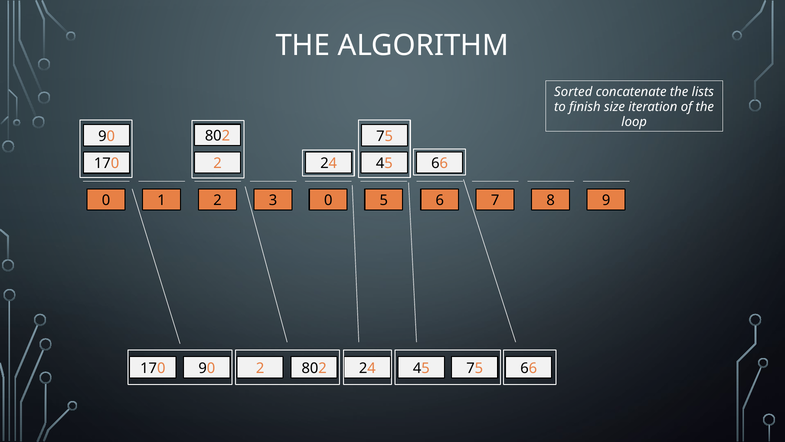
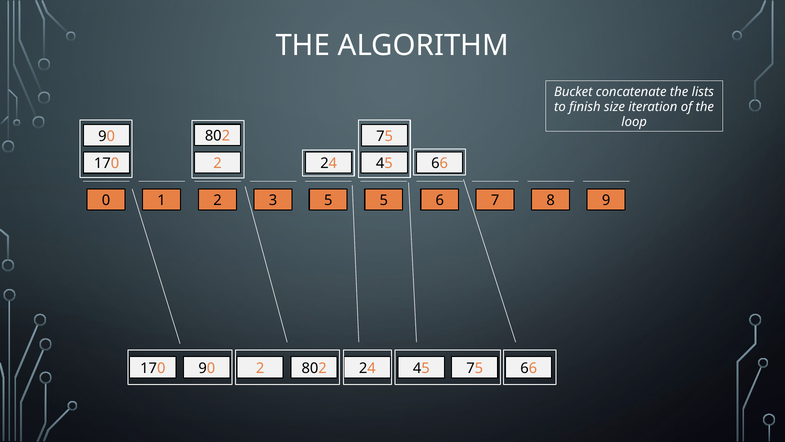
Sorted: Sorted -> Bucket (573, 92)
3 0: 0 -> 5 (328, 200)
